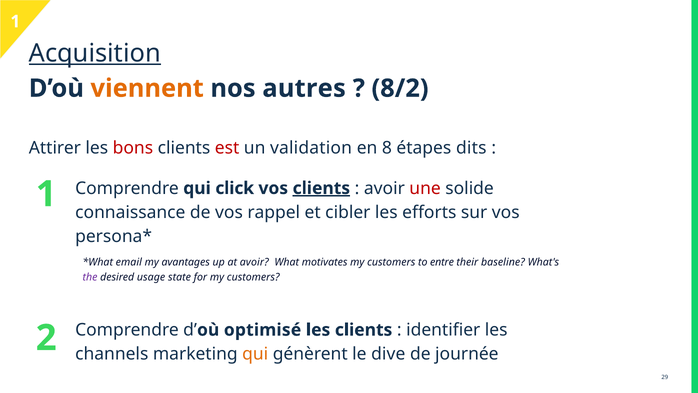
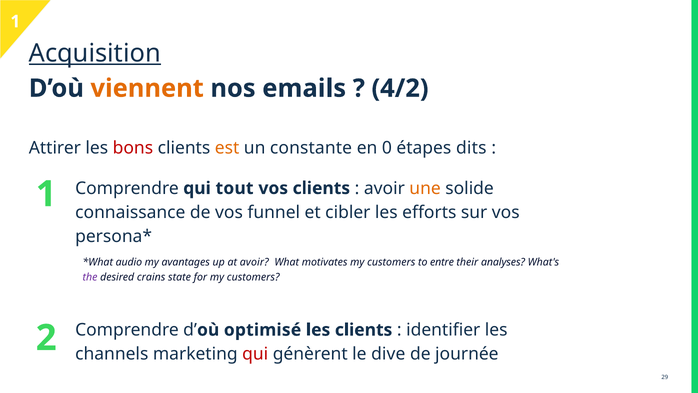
autres: autres -> emails (304, 88)
8/2: 8/2 -> 4/2 (400, 88)
est colour: red -> orange (227, 148)
validation: validation -> constante (311, 148)
8: 8 -> 0 (387, 148)
click: click -> tout (235, 188)
clients underline: present -> none (321, 188)
une colour: red -> orange (425, 188)
rappel: rappel -> funnel (274, 212)
email: email -> audio (129, 262)
baseline: baseline -> analyses (503, 262)
usage: usage -> crains (151, 277)
qui colour: orange -> red (255, 354)
